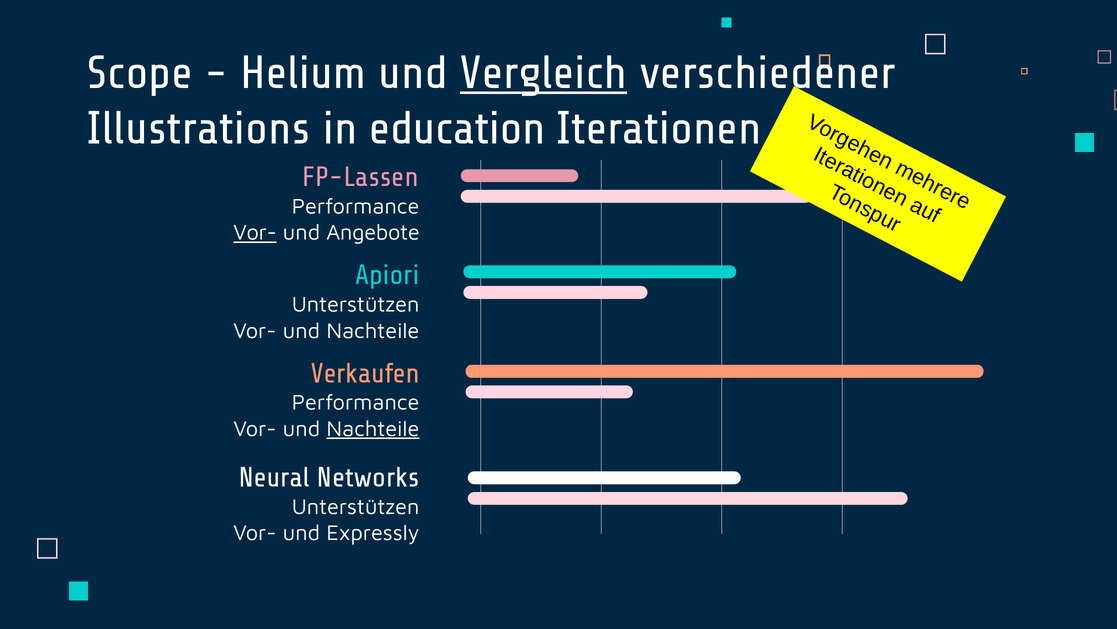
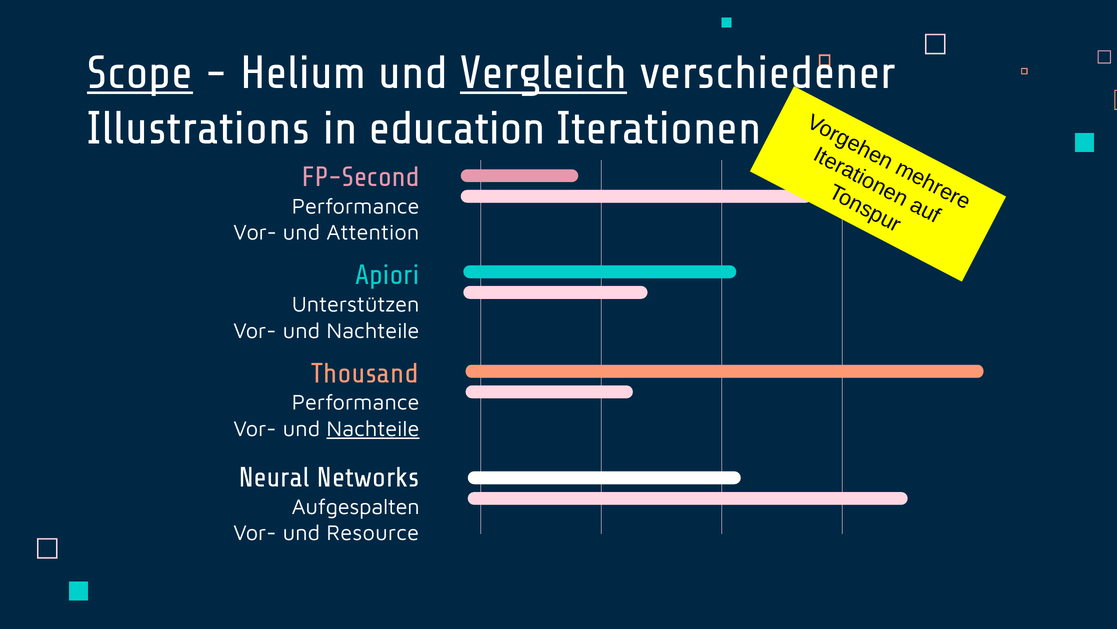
Scope underline: none -> present (140, 73)
FP-Lassen: FP-Lassen -> FP-Second (361, 177)
Vor- underline: present -> none (255, 233)
Angebote: Angebote -> Attention (373, 233)
Verkaufen: Verkaufen -> Thousand (365, 373)
Unterstützen: Unterstützen -> Aufgespalten (356, 507)
Expressly: Expressly -> Resource (373, 533)
